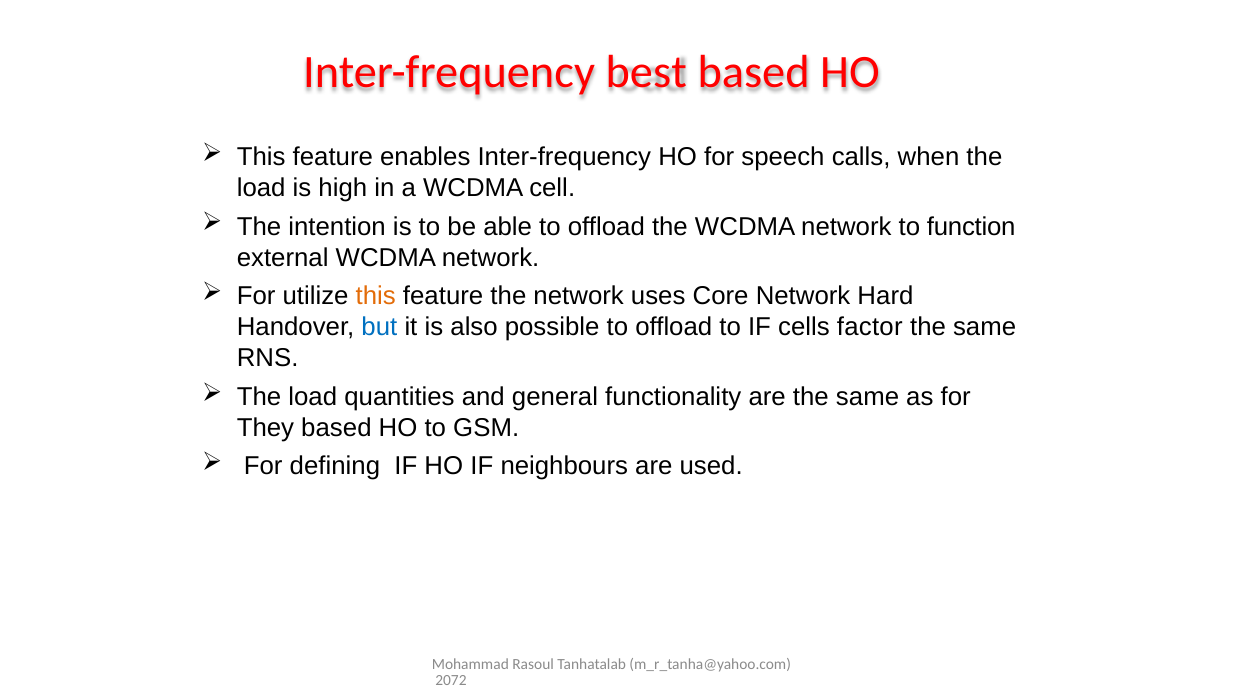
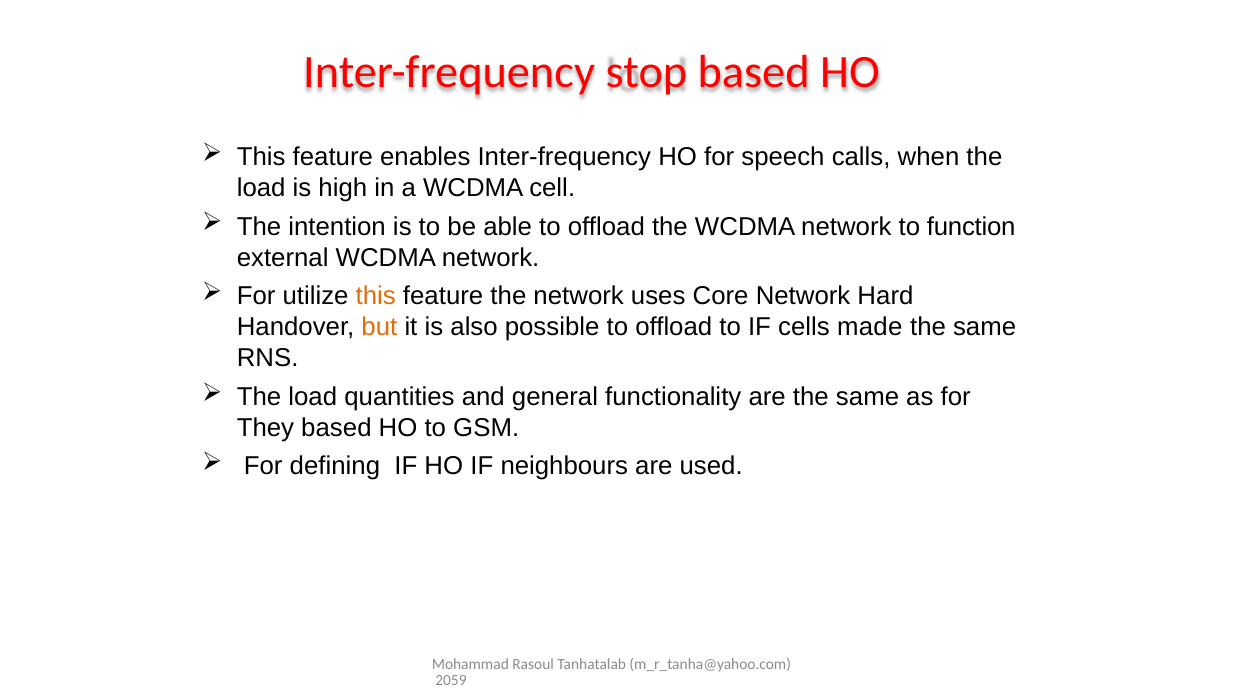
best: best -> stop (646, 72)
but colour: blue -> orange (379, 327)
factor: factor -> made (870, 327)
2072: 2072 -> 2059 (451, 680)
